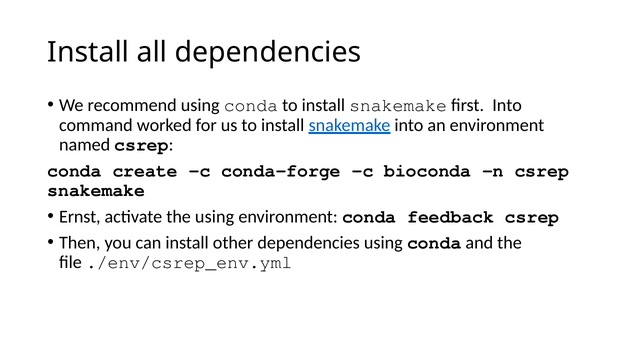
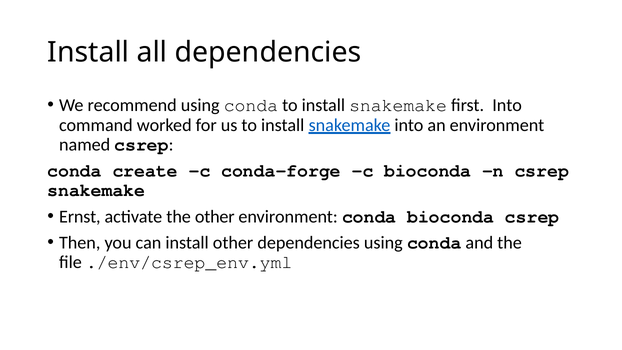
the using: using -> other (215, 216)
conda feedback: feedback -> bioconda (451, 216)
